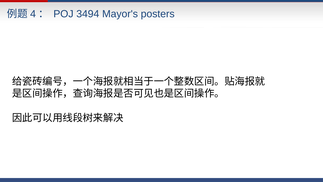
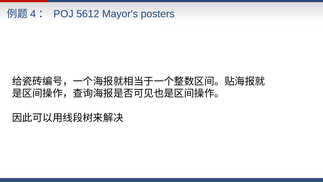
3494: 3494 -> 5612 (88, 14)
